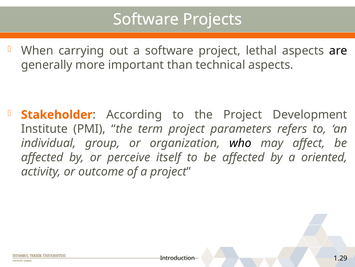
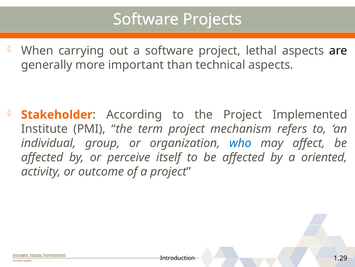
Development: Development -> Implemented (310, 114)
parameters: parameters -> mechanism (241, 129)
who colour: black -> blue (240, 143)
